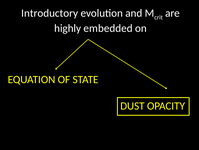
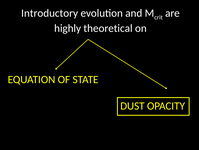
embedded: embedded -> theoretical (108, 28)
